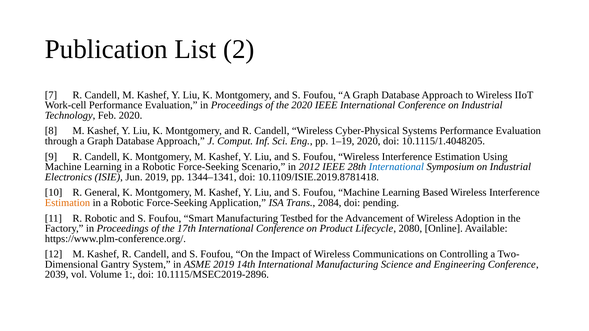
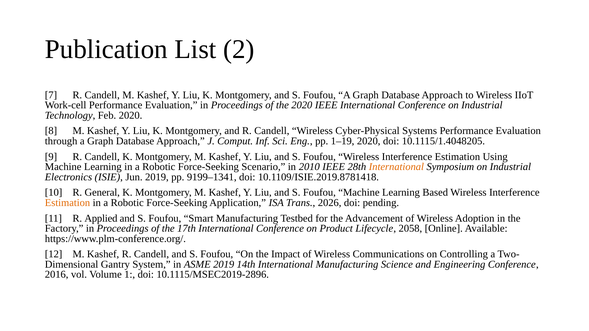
2012: 2012 -> 2010 (309, 167)
International colour: blue -> orange (396, 167)
1344–1341: 1344–1341 -> 9199–1341 (212, 177)
2084: 2084 -> 2026 (330, 203)
R Robotic: Robotic -> Applied (101, 219)
2080: 2080 -> 2058 (410, 229)
2039: 2039 -> 2016 (57, 275)
